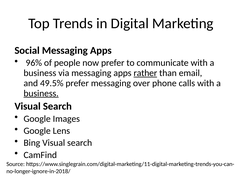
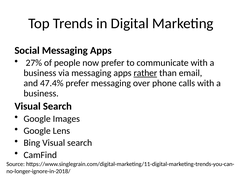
96%: 96% -> 27% (34, 63)
49.5%: 49.5% -> 47.4% (52, 83)
business underline: present -> none (41, 94)
